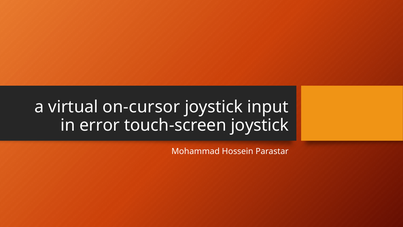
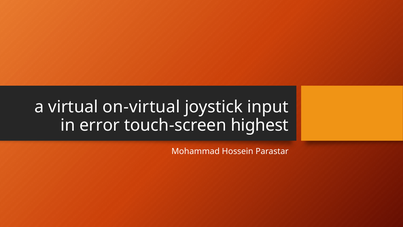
on-cursor: on-cursor -> on-virtual (141, 107)
touch-screen joystick: joystick -> highest (260, 125)
